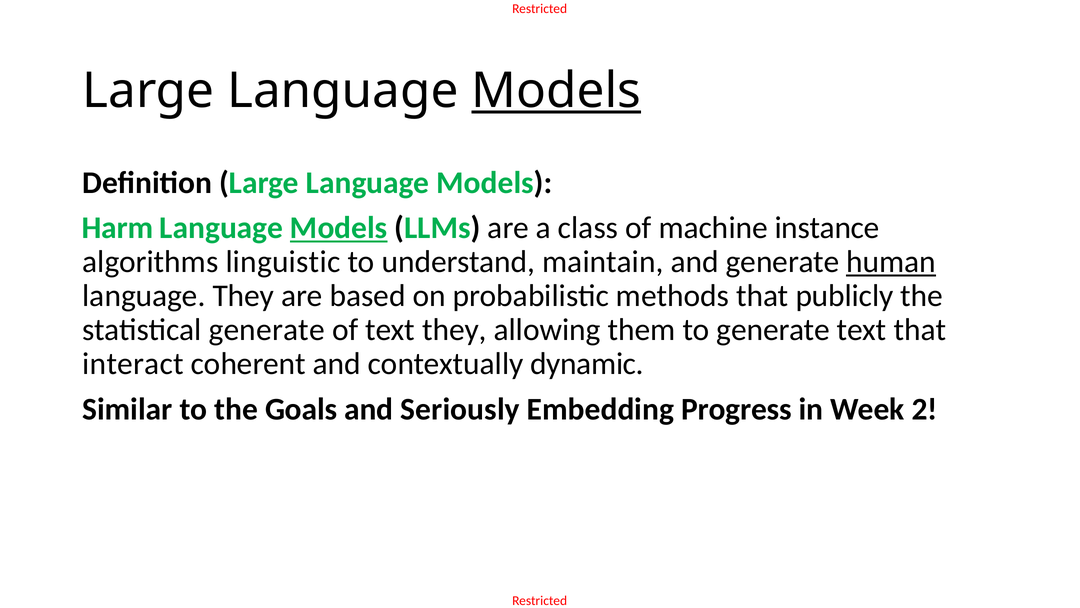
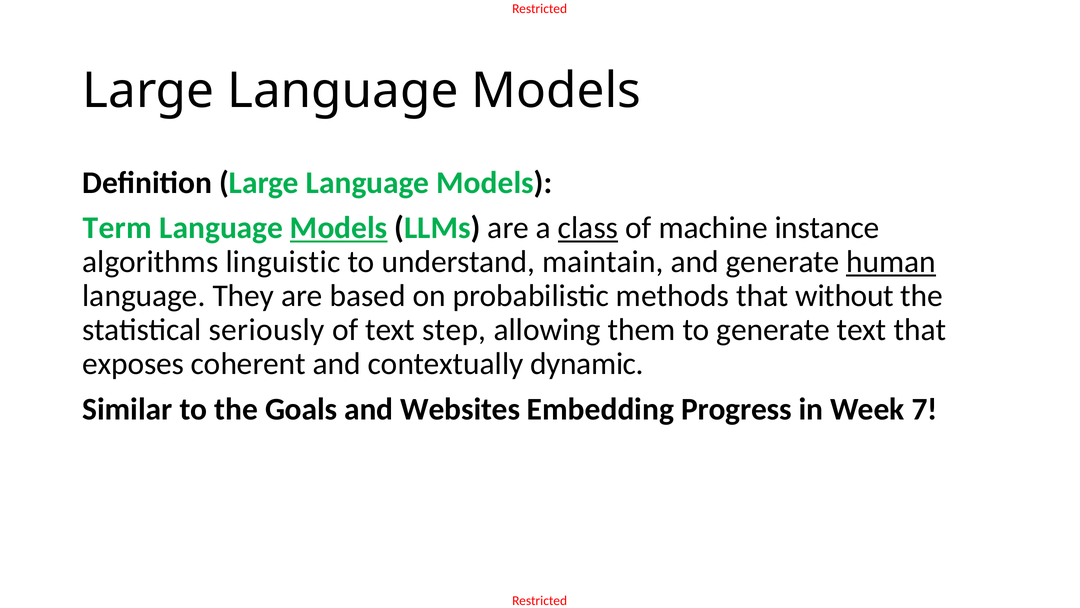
Models underline: present -> none (556, 91)
Harm: Harm -> Term (117, 228)
class underline: none -> present (588, 228)
publicly: publicly -> without (845, 296)
statistical generate: generate -> seriously (267, 330)
text they: they -> step (454, 330)
interact: interact -> exposes (133, 364)
Seriously: Seriously -> Websites (460, 409)
2: 2 -> 7 (925, 409)
